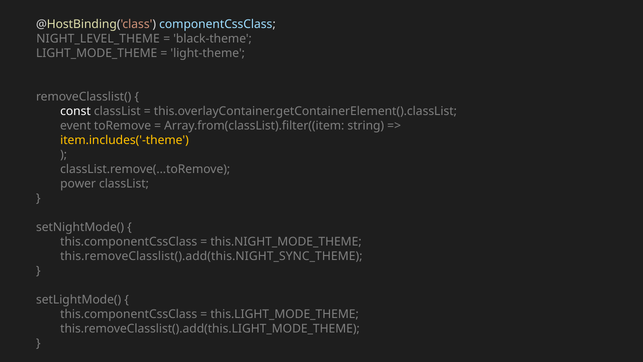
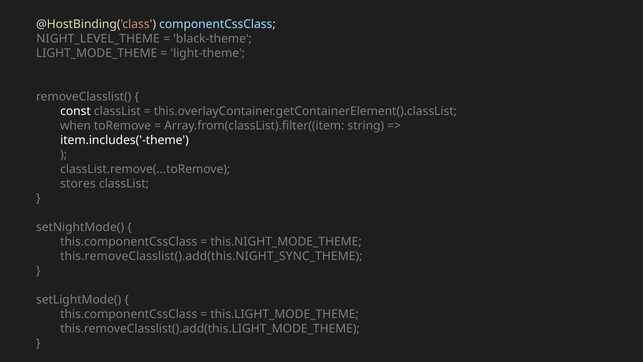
event: event -> when (76, 126)
item.includes('-theme colour: yellow -> white (124, 140)
power: power -> stores (78, 184)
